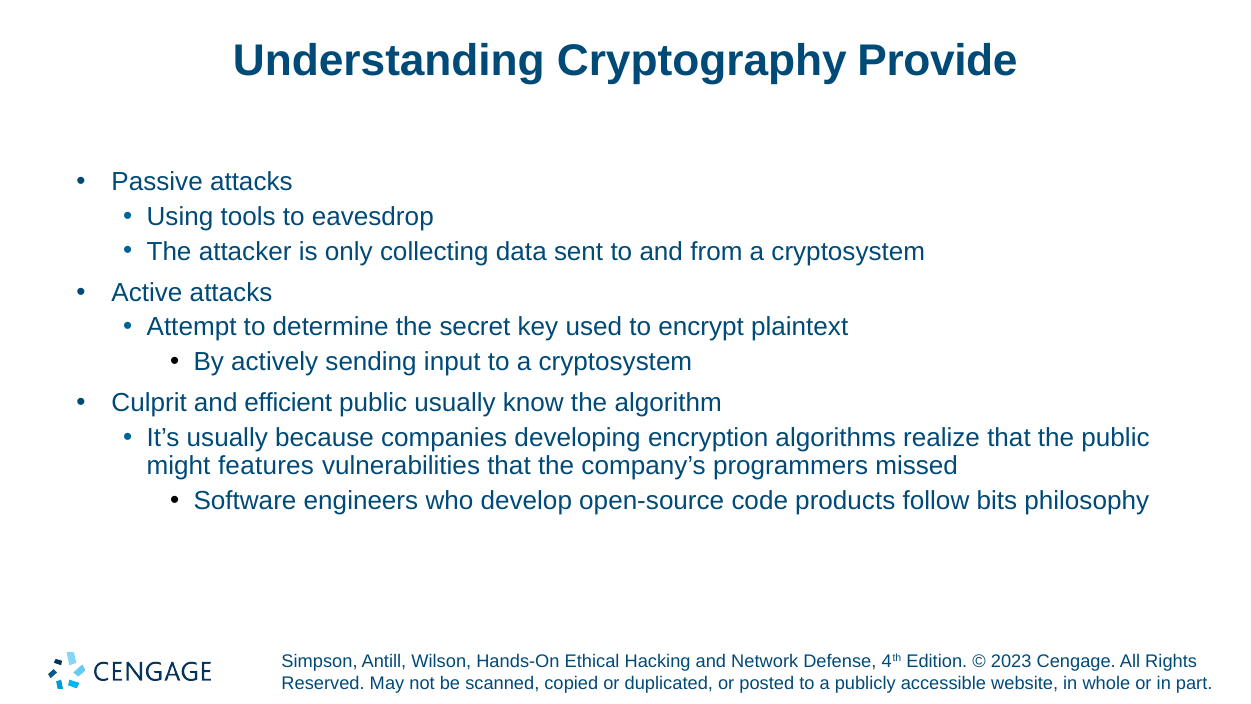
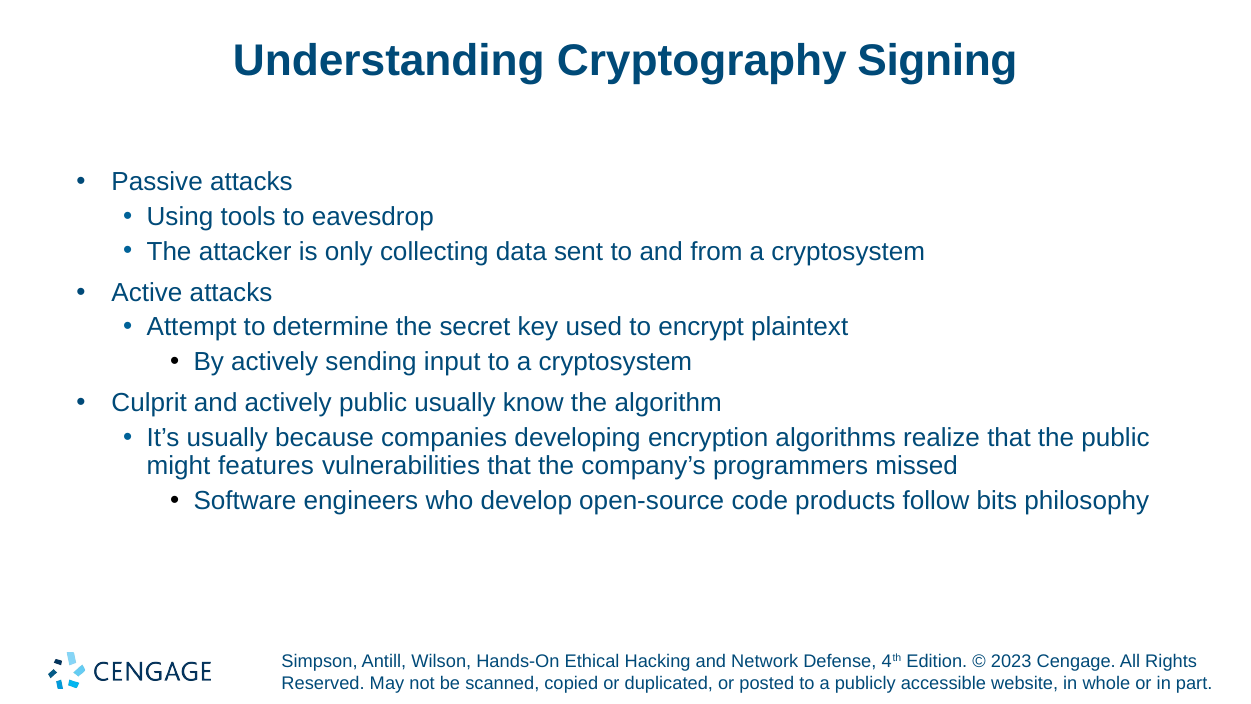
Provide: Provide -> Signing (937, 61)
and efficient: efficient -> actively (288, 403)
